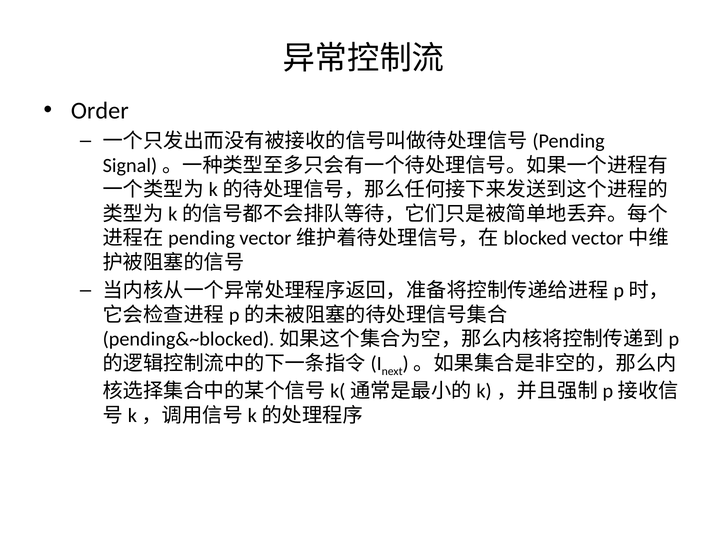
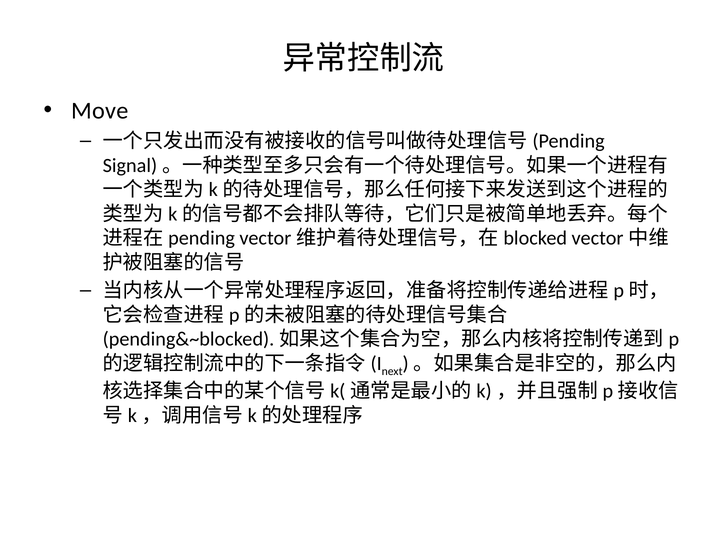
Order: Order -> Move (100, 111)
